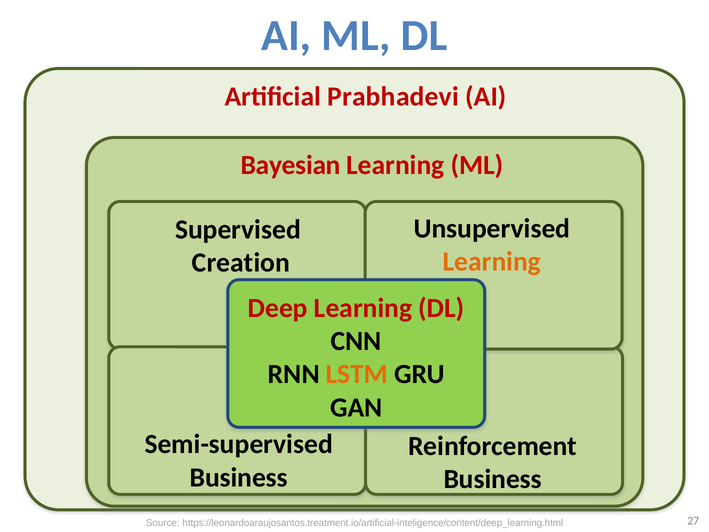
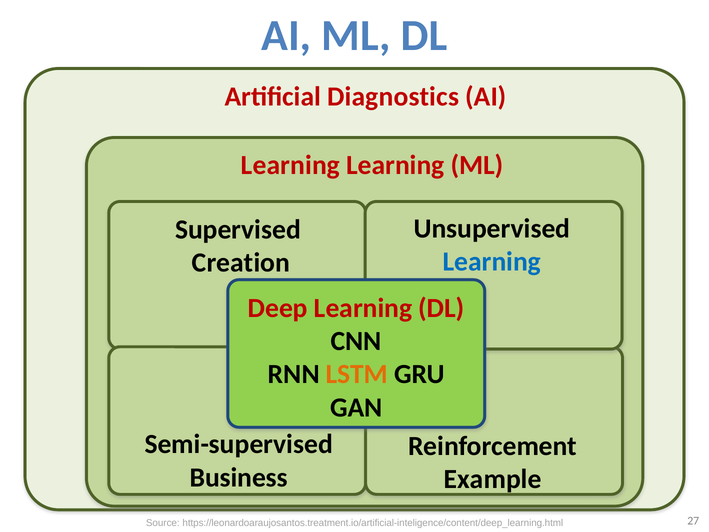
Prabhadevi: Prabhadevi -> Diagnostics (393, 96)
Bayesian: Bayesian -> Learning (290, 165)
Learning colour: orange -> blue (492, 261)
Business: Business -> Example (493, 479)
